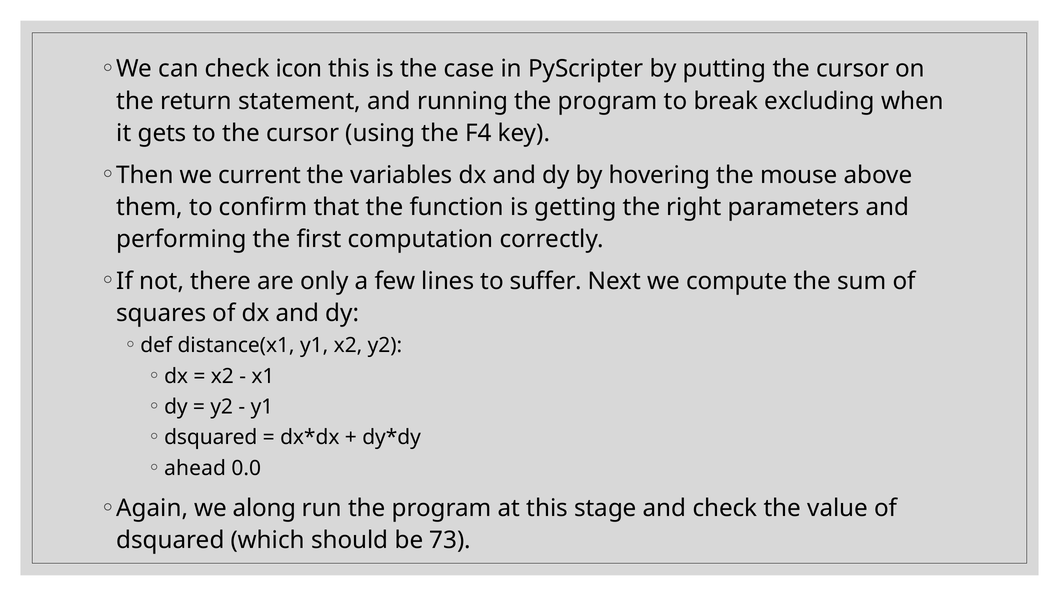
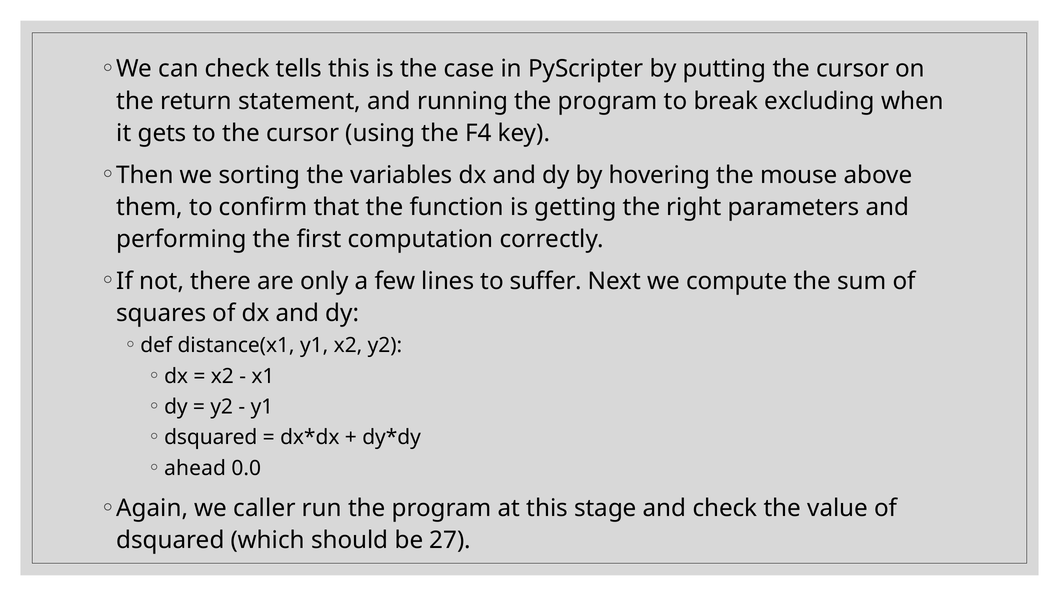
icon: icon -> tells (299, 69)
current: current -> sorting (260, 175)
along: along -> caller (264, 508)
73: 73 -> 27 (450, 540)
